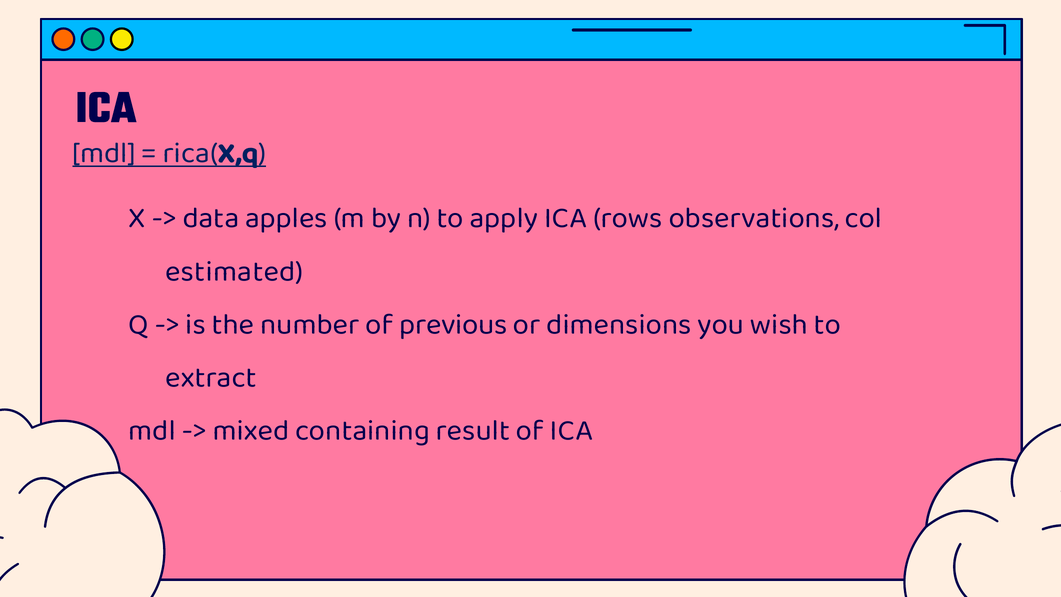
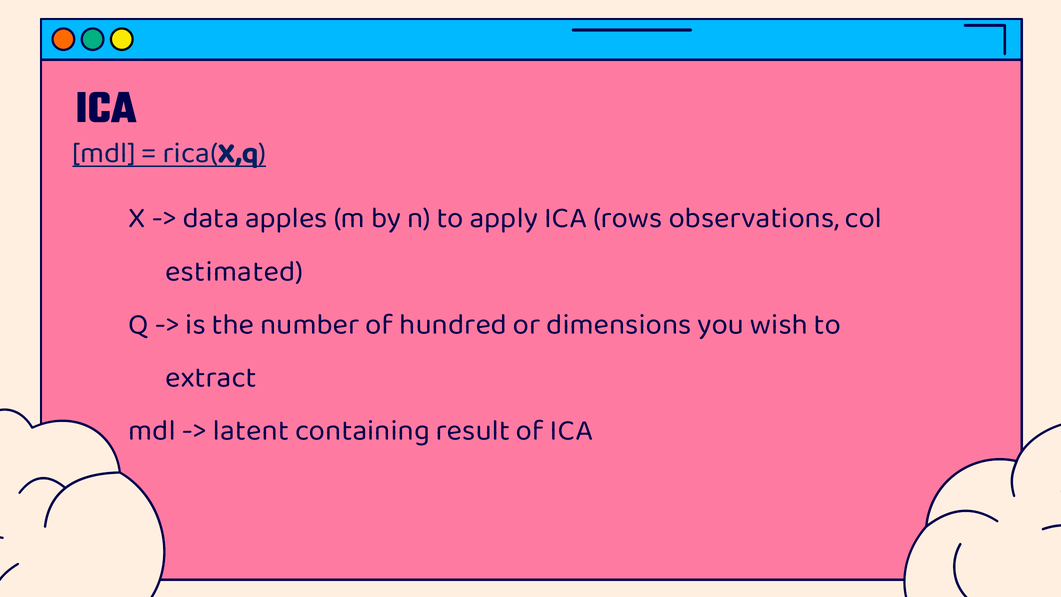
previous: previous -> hundred (453, 324)
mixed: mixed -> latent (251, 430)
